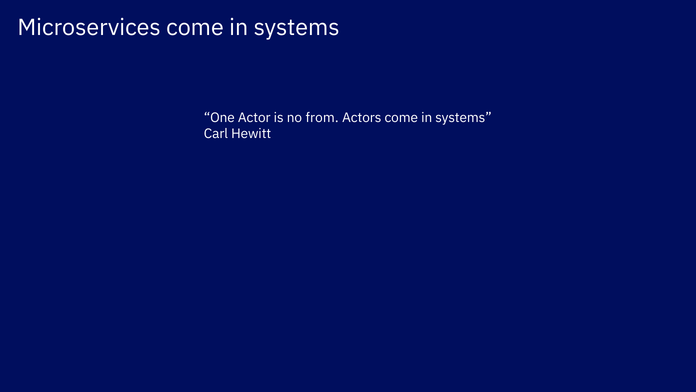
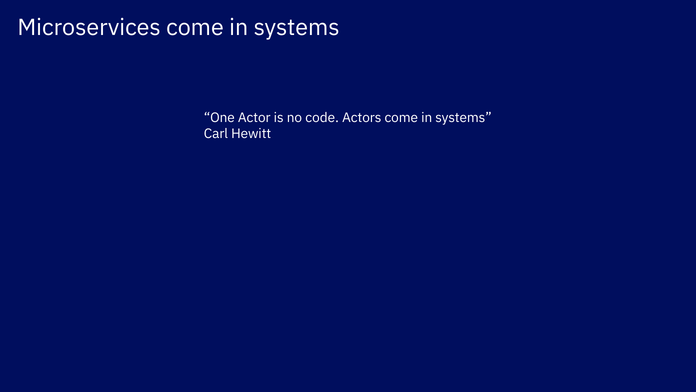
from: from -> code (322, 118)
